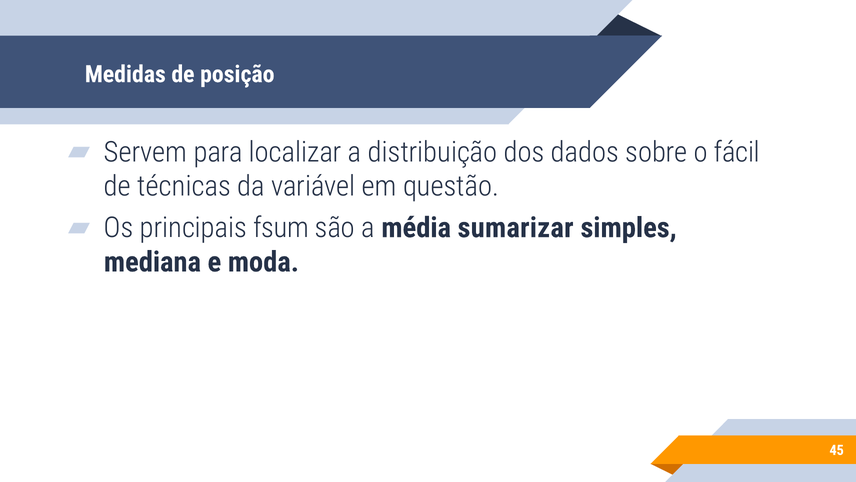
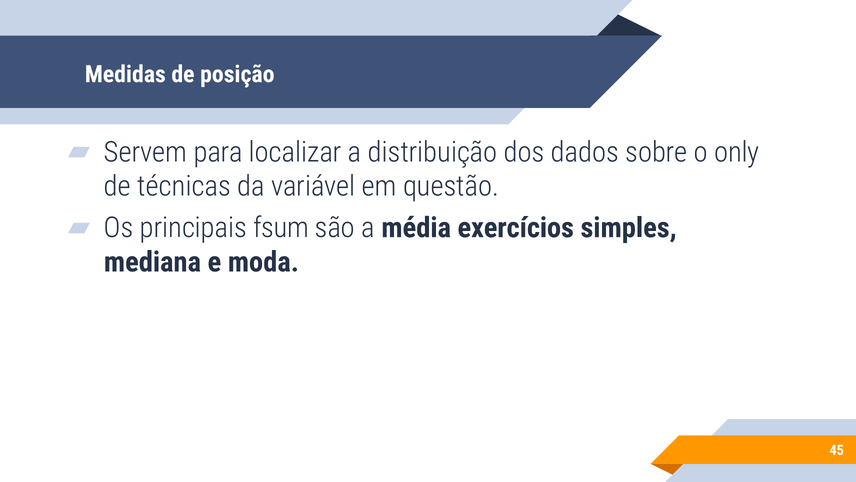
fácil: fácil -> only (737, 152)
sumarizar: sumarizar -> exercícios (516, 228)
